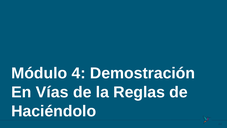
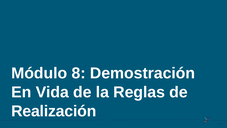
4: 4 -> 8 (79, 73)
Vías: Vías -> Vida (52, 92)
Haciéndolo: Haciéndolo -> Realización (54, 111)
